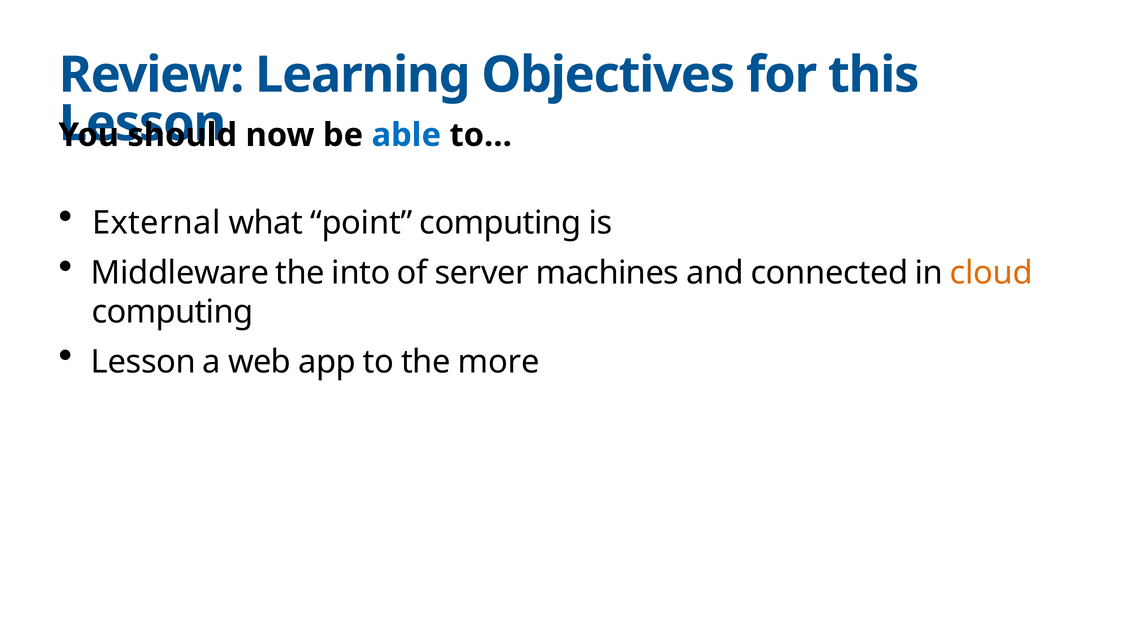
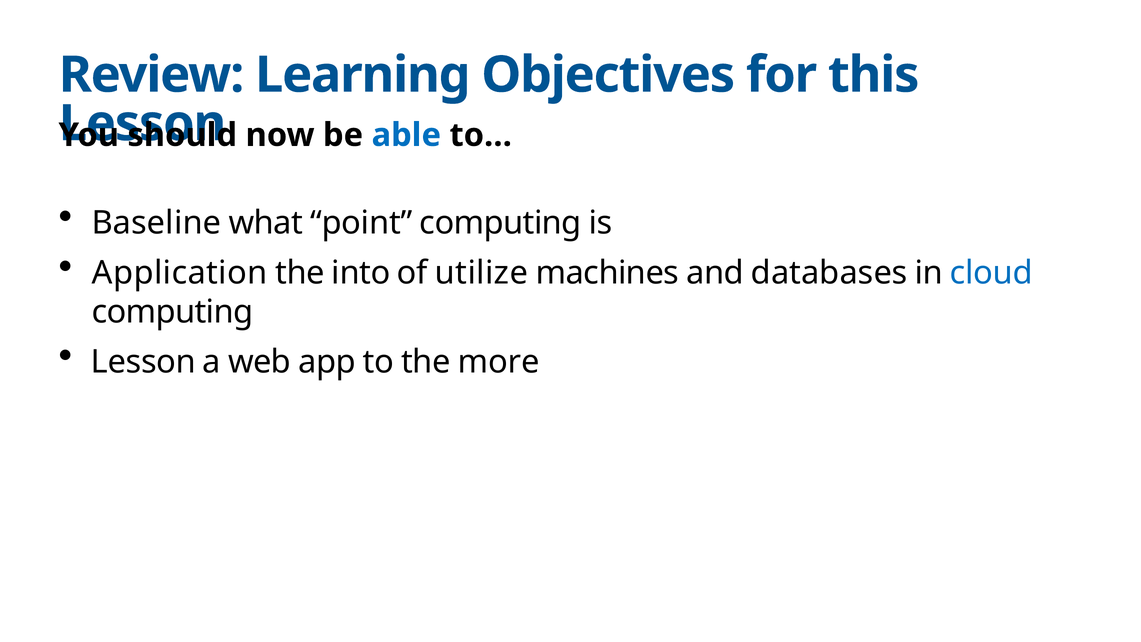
External: External -> Baseline (156, 223)
Middleware: Middleware -> Application (180, 273)
server: server -> utilize (481, 273)
connected: connected -> databases (829, 273)
cloud colour: orange -> blue (991, 273)
